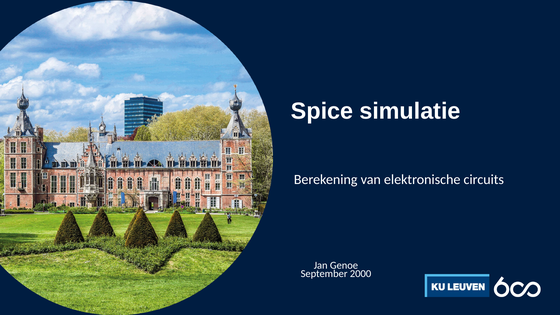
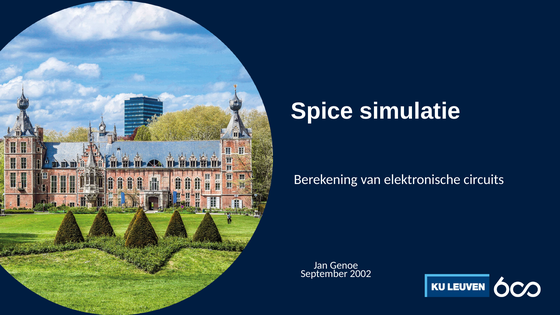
2000: 2000 -> 2002 (361, 274)
